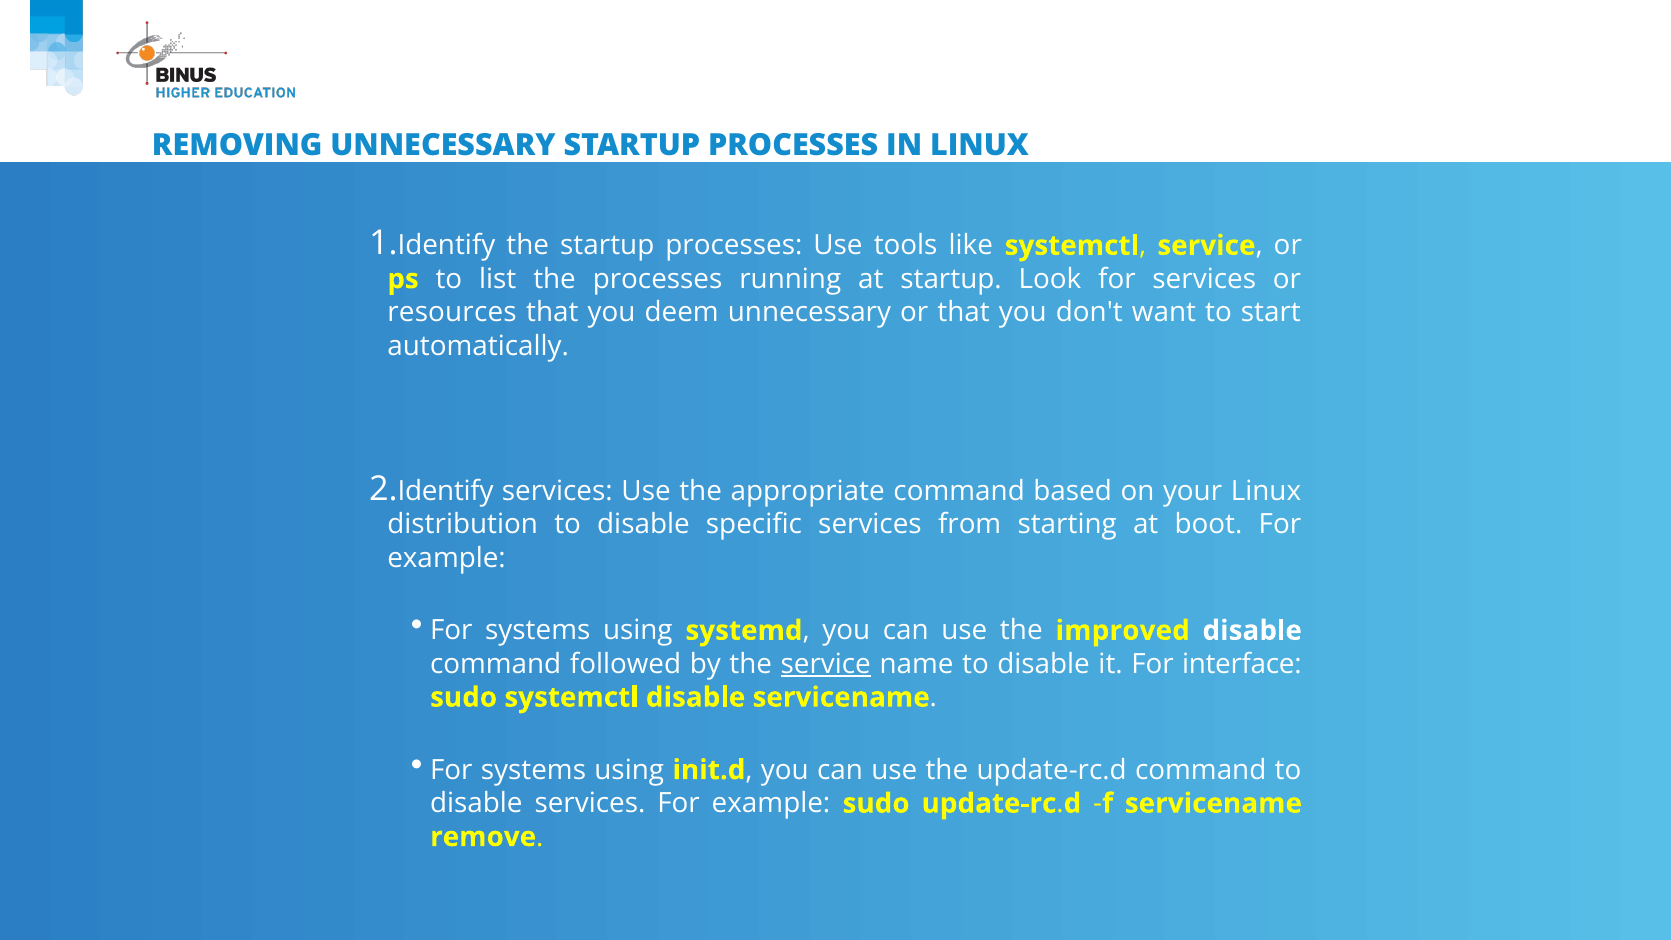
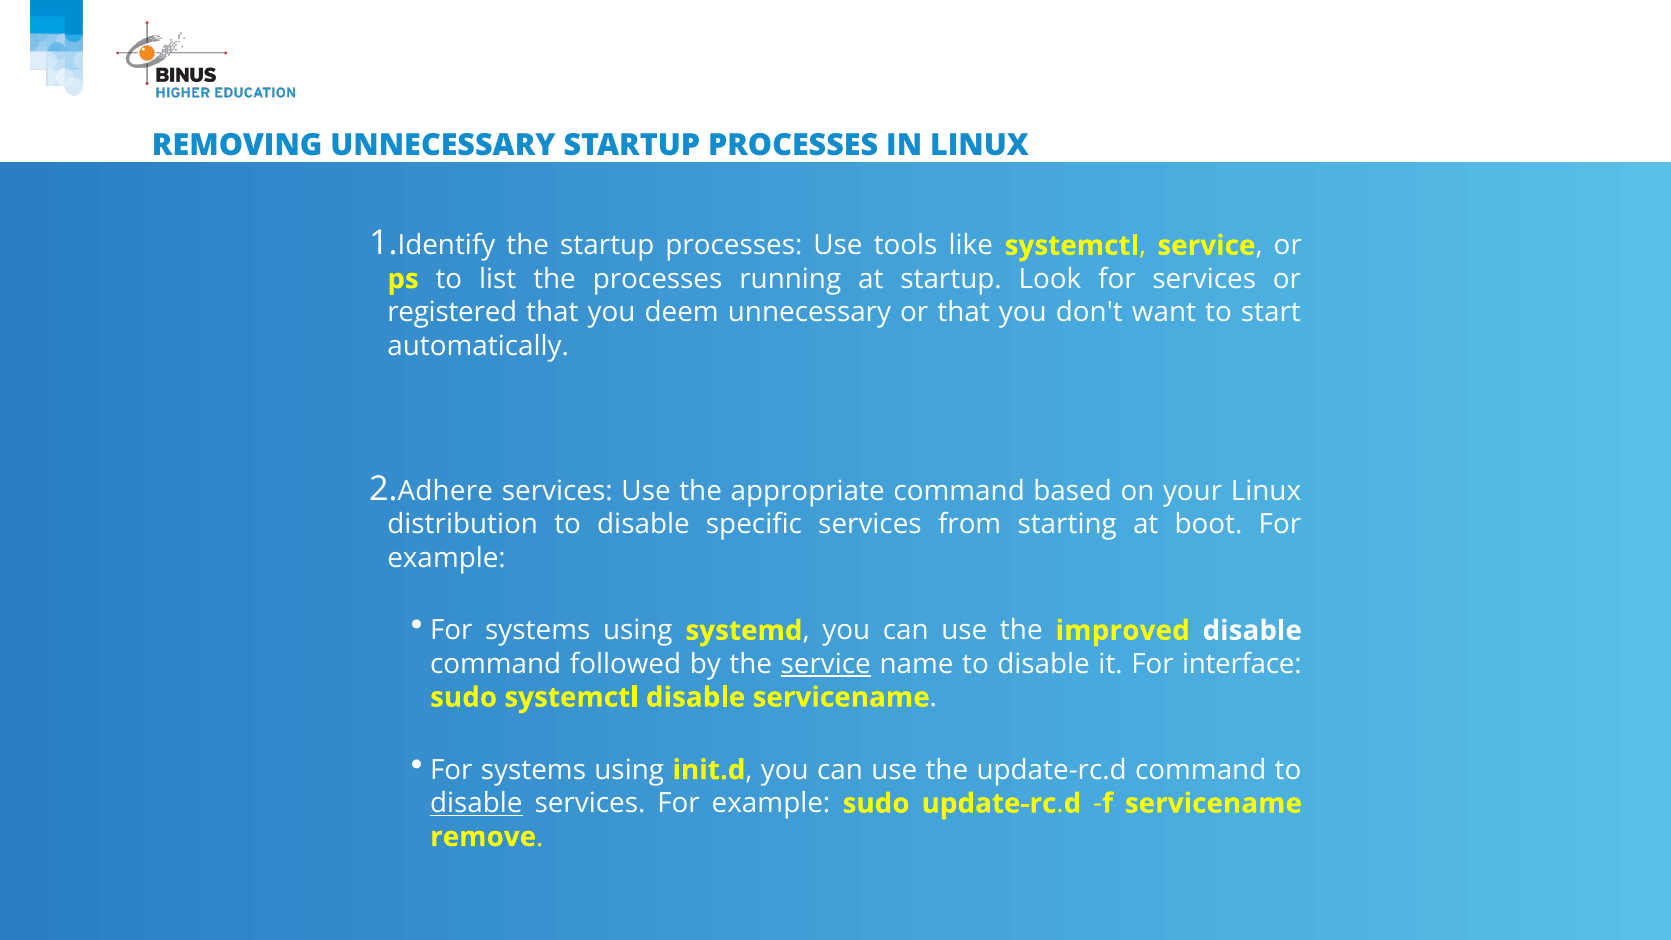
resources: resources -> registered (452, 312)
Identify: Identify -> Adhere (445, 491)
disable underline: none -> present (476, 803)
